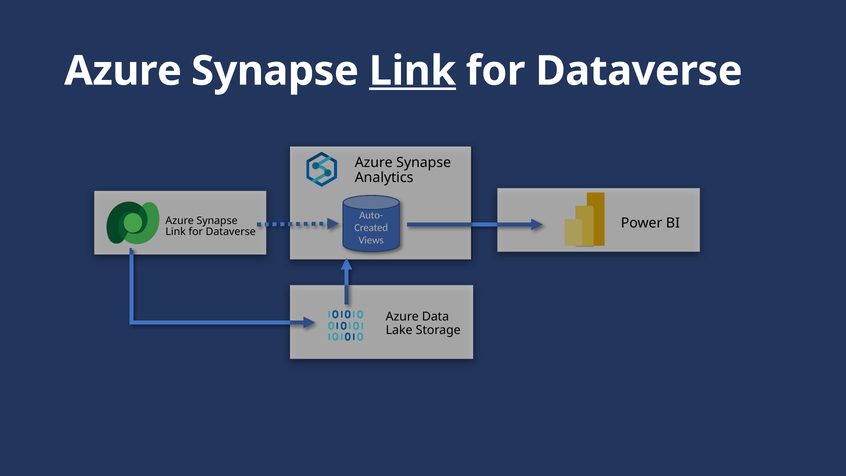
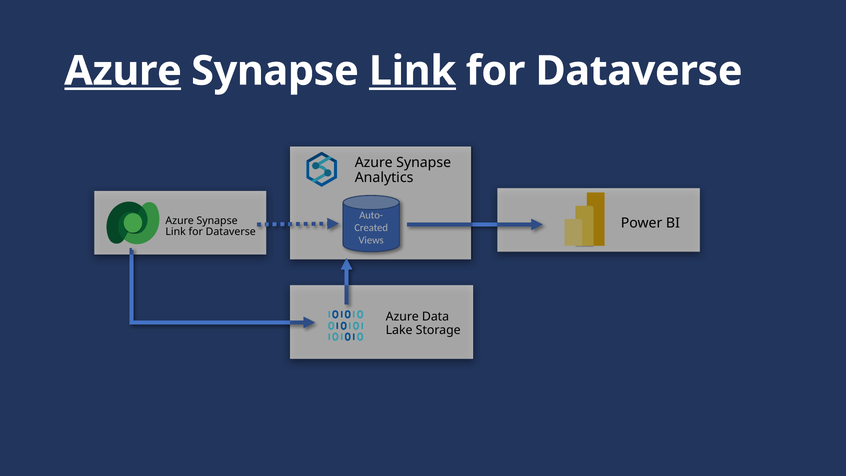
Azure underline: none -> present (123, 71)
